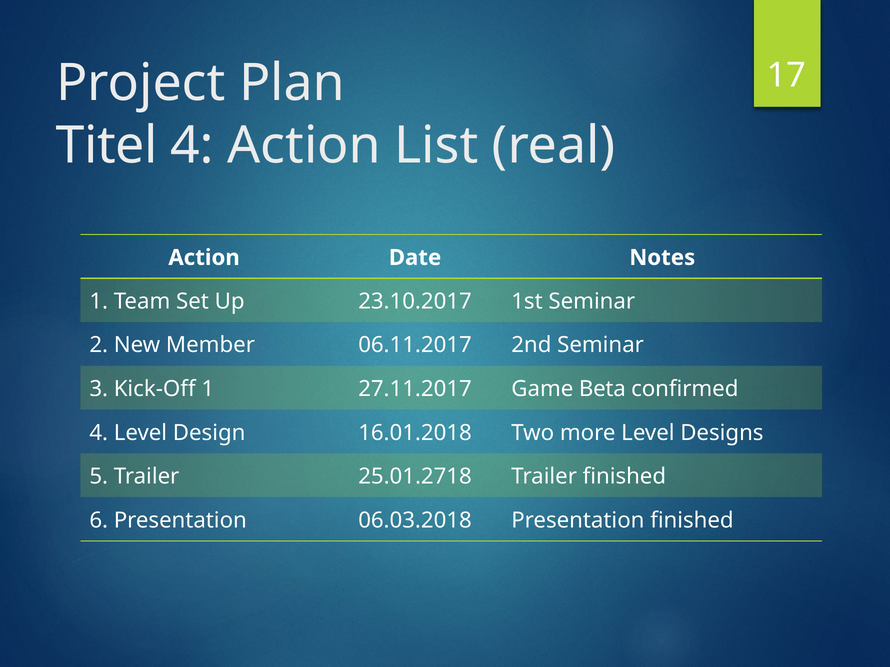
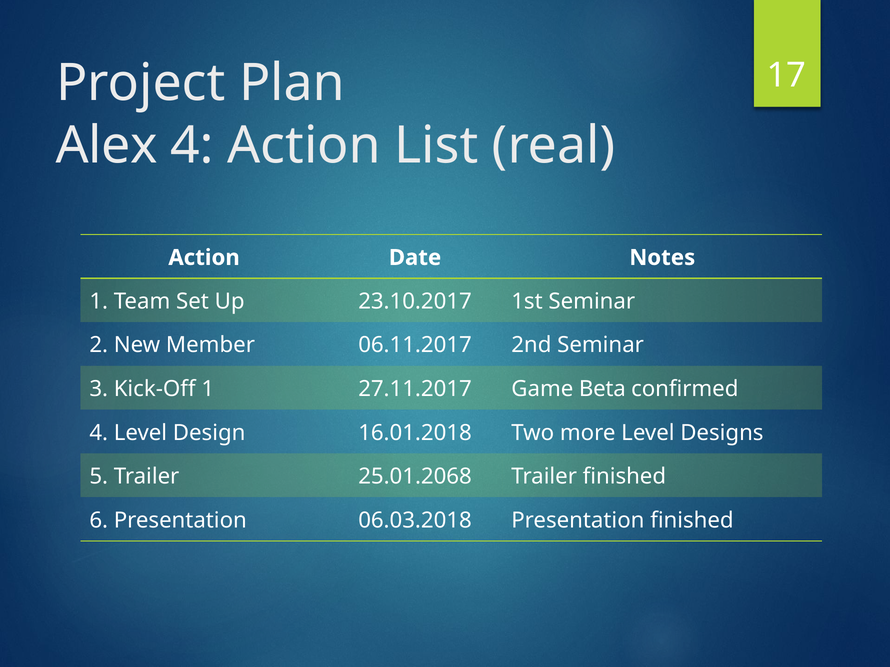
Titel: Titel -> Alex (107, 146)
25.01.2718: 25.01.2718 -> 25.01.2068 (415, 477)
